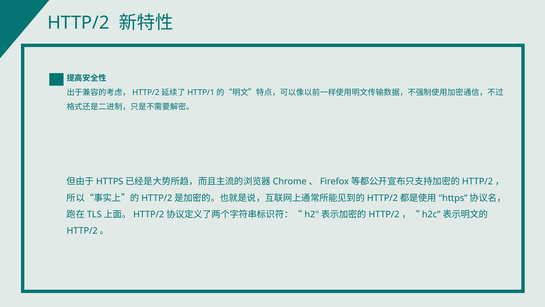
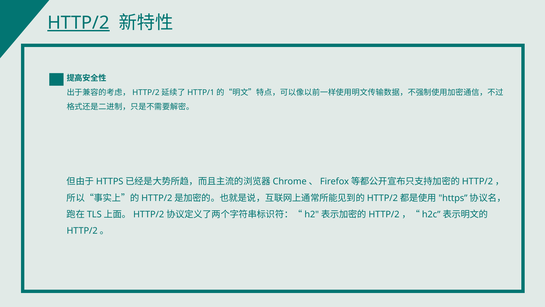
HTTP/2 underline: none -> present (78, 23)
